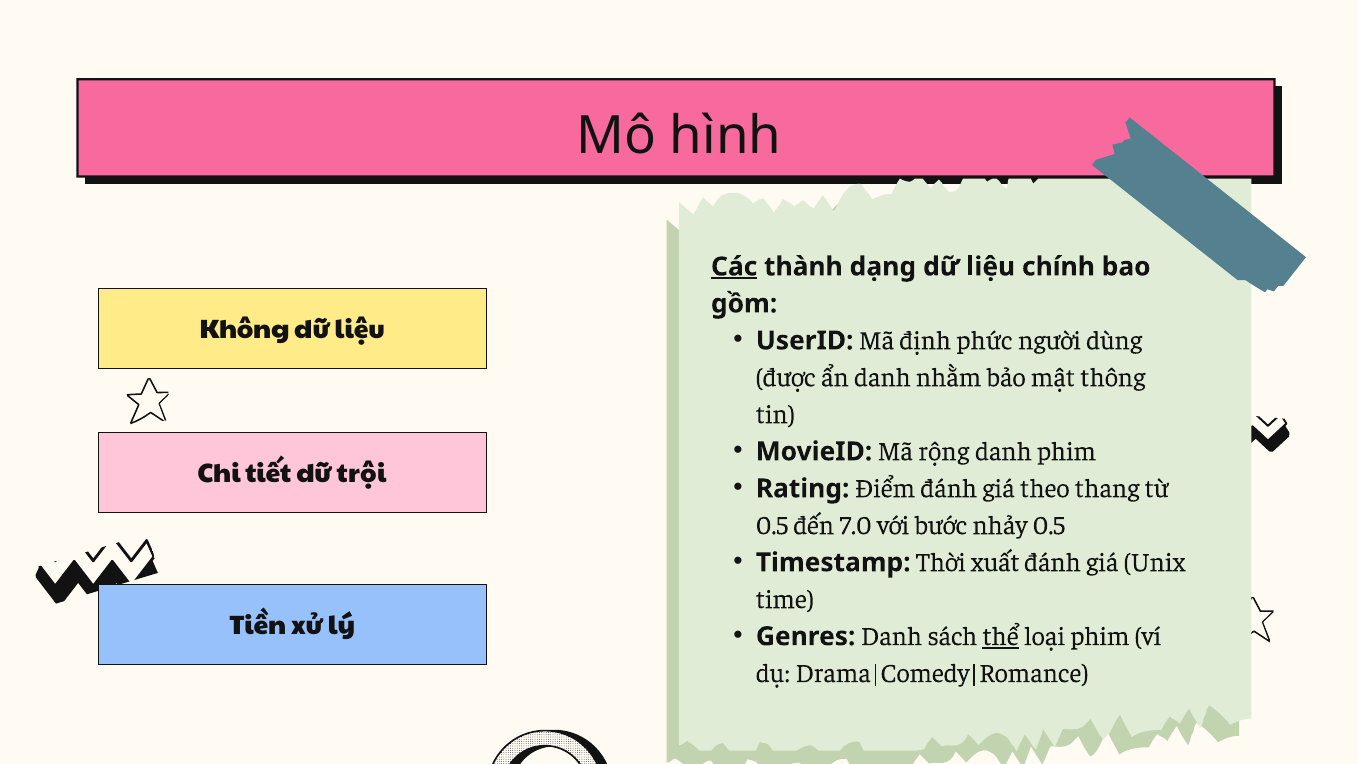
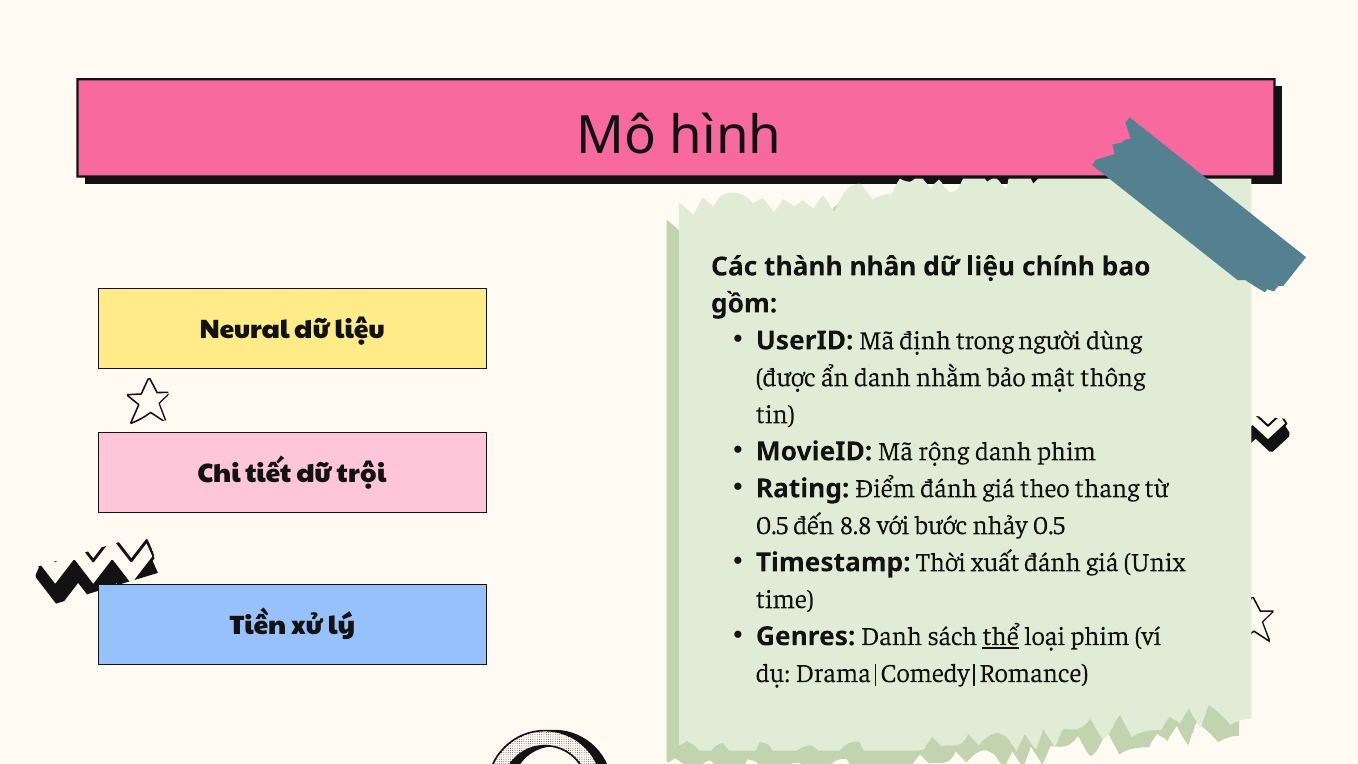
Các underline: present -> none (734, 267)
dạng: dạng -> nhân (883, 267)
Không: Không -> Neural (245, 330)
phức: phức -> trong (985, 341)
7.0: 7.0 -> 8.8 (855, 526)
